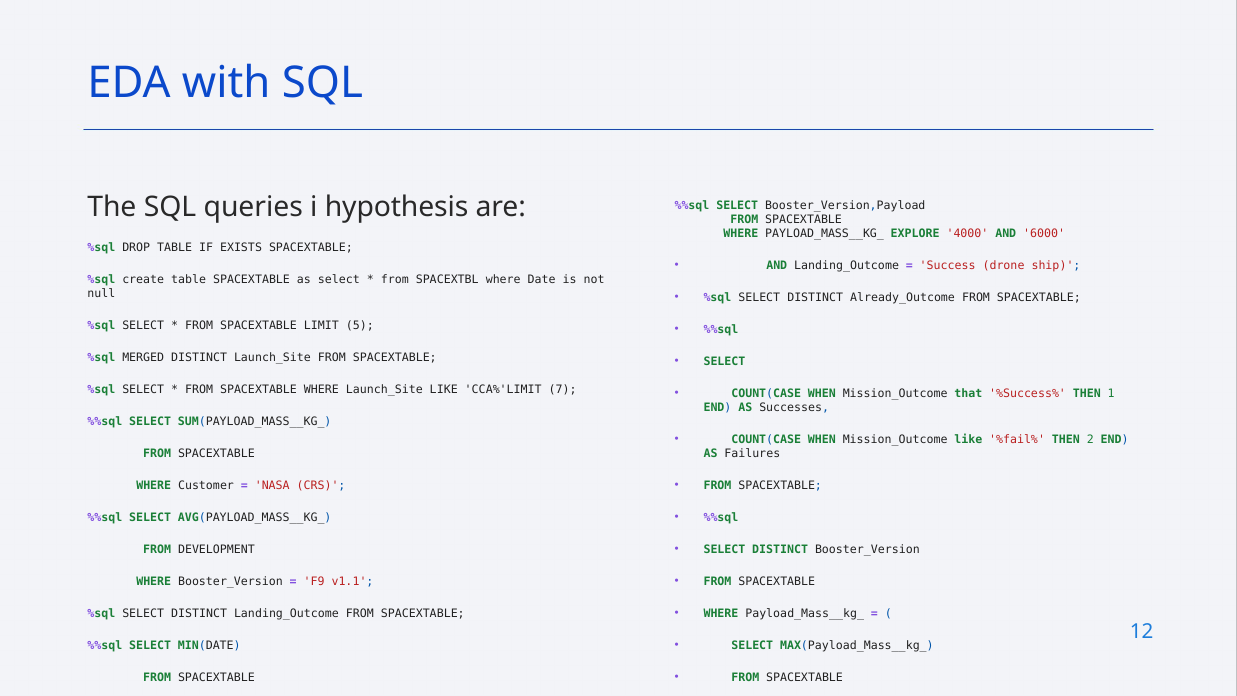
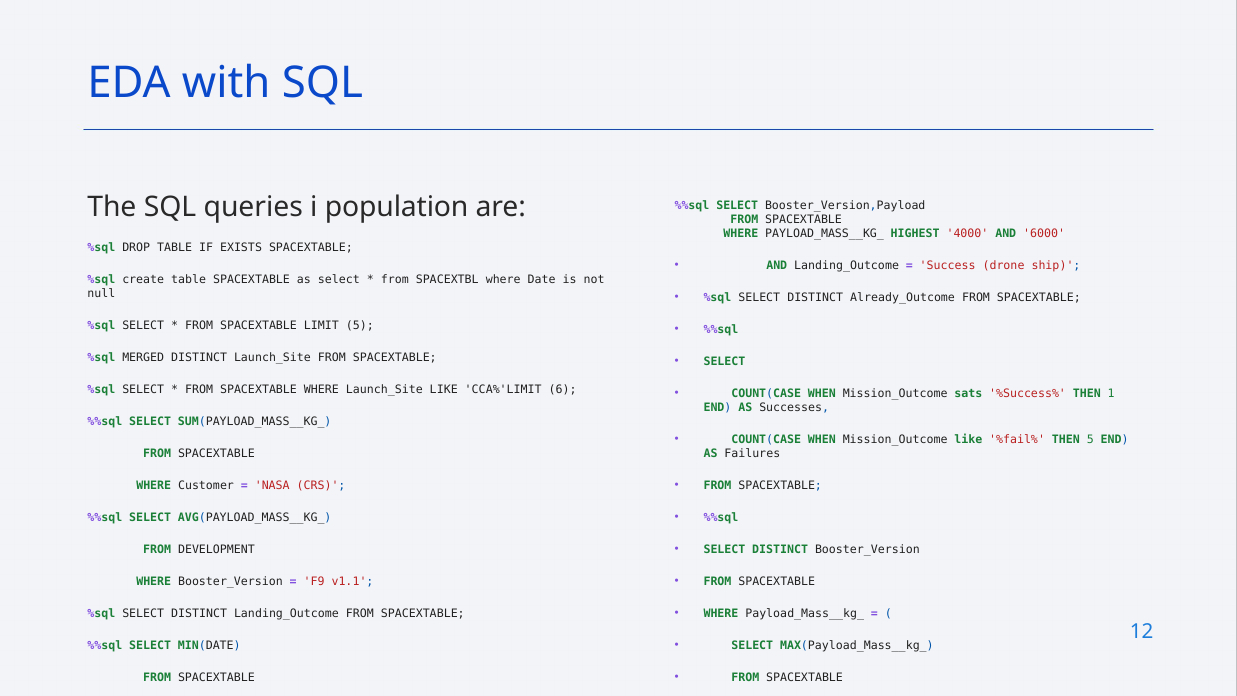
hypothesis: hypothesis -> population (397, 207)
EXPLORE: EXPLORE -> HIGHEST (915, 233)
7: 7 -> 6 (563, 390)
that: that -> sats (968, 393)
THEN 2: 2 -> 5 (1090, 439)
